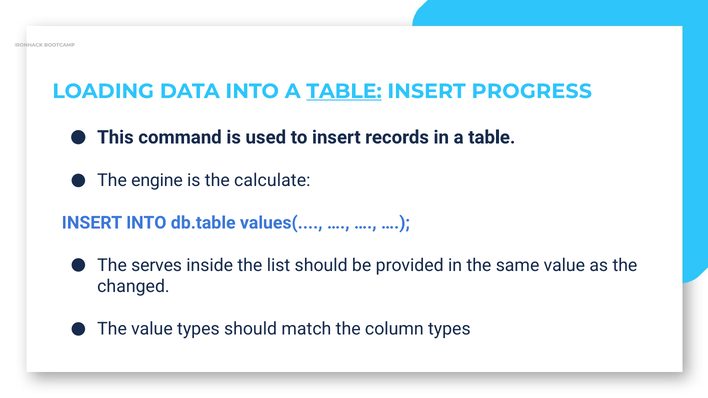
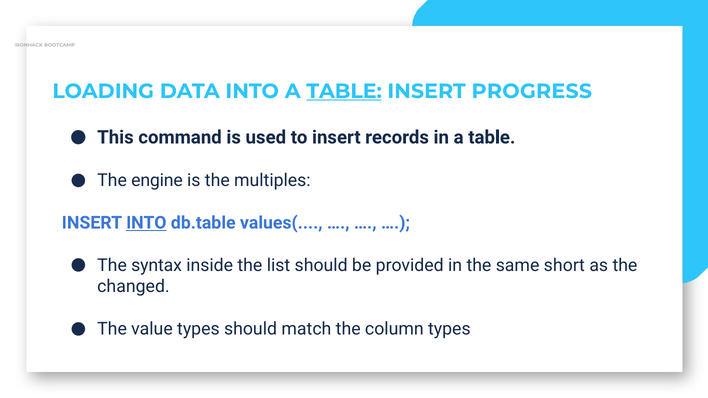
calculate: calculate -> multiples (272, 180)
INTO underline: none -> present (146, 223)
serves: serves -> syntax (157, 265)
same value: value -> short (564, 265)
